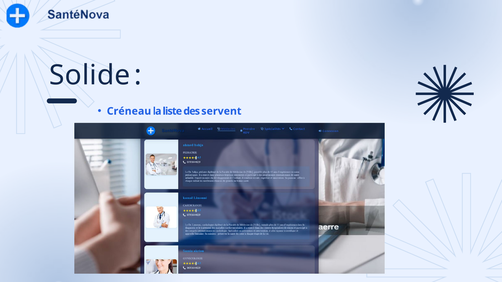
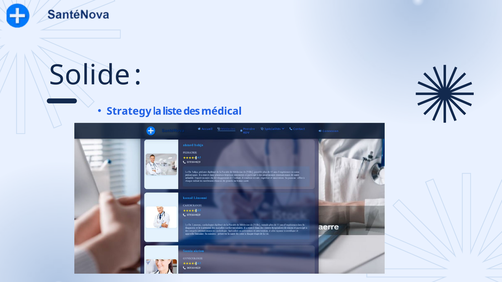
Créneau: Créneau -> Strategy (129, 111)
servent: servent -> médical (221, 111)
